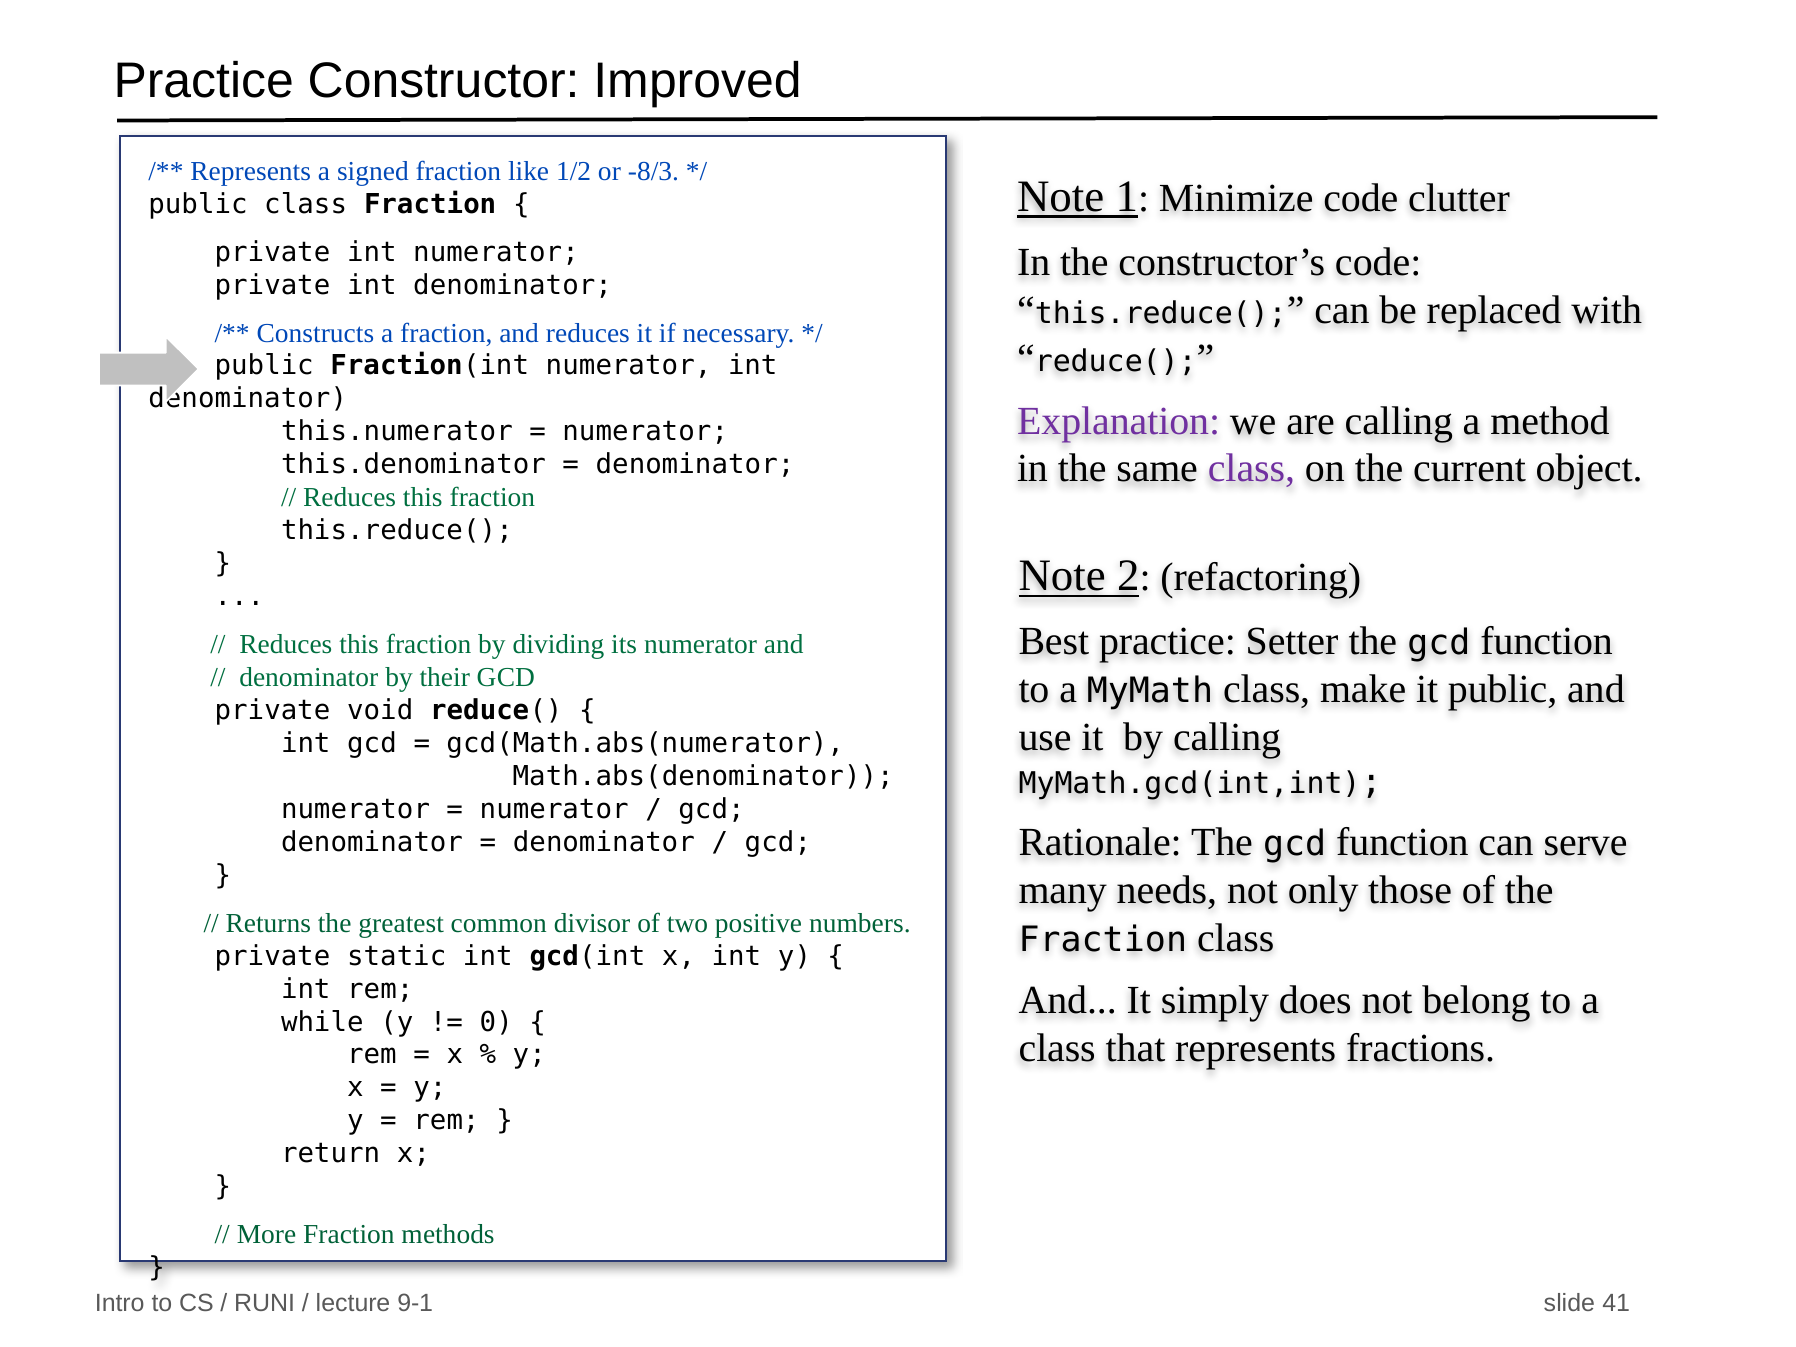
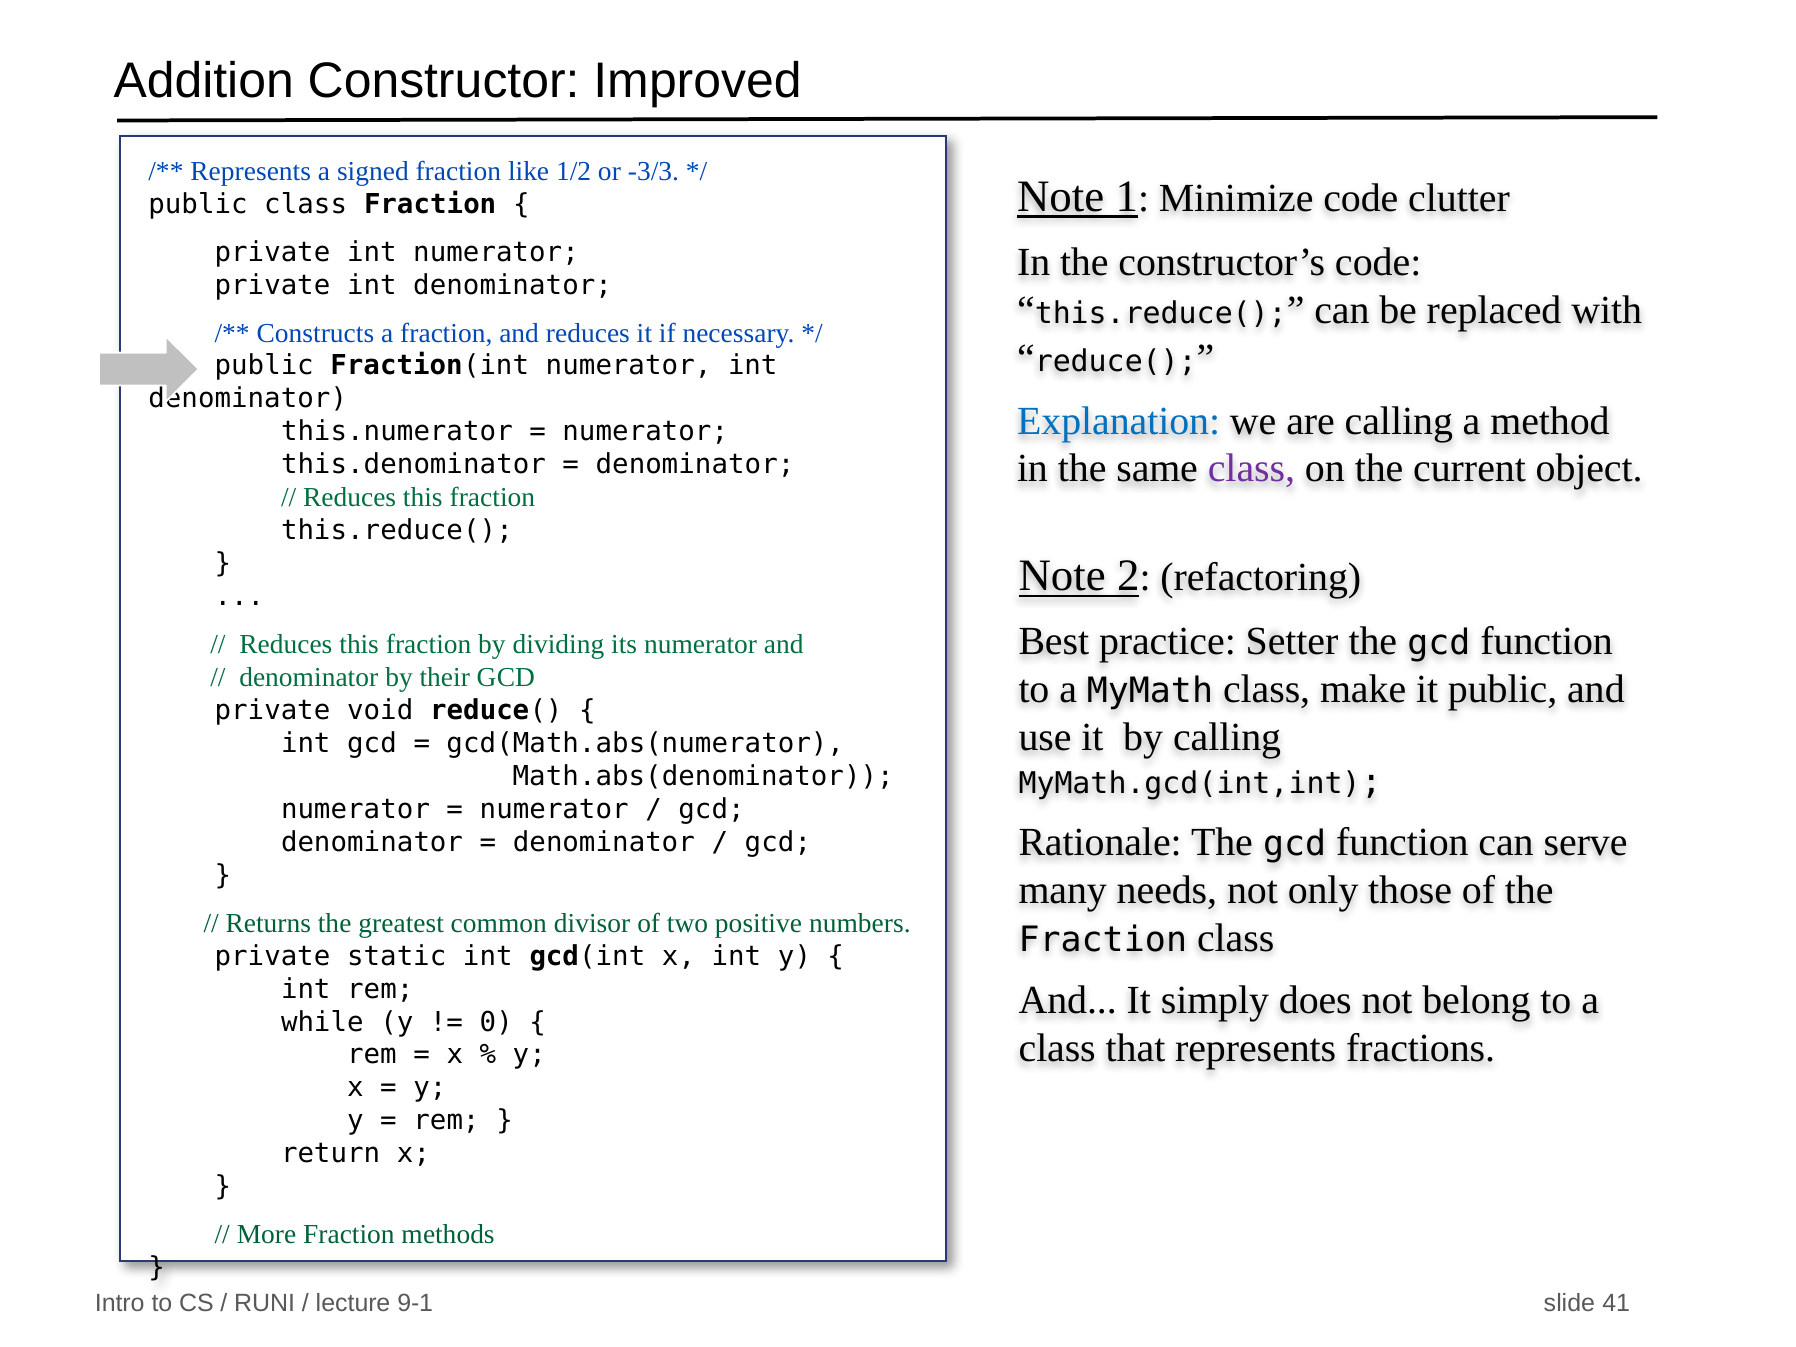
Practice: Practice -> Addition (204, 81)
-8/3: -8/3 -> -3/3 (653, 171)
Explanation colour: purple -> blue (1119, 421)
